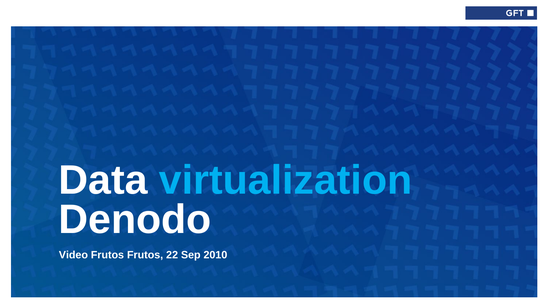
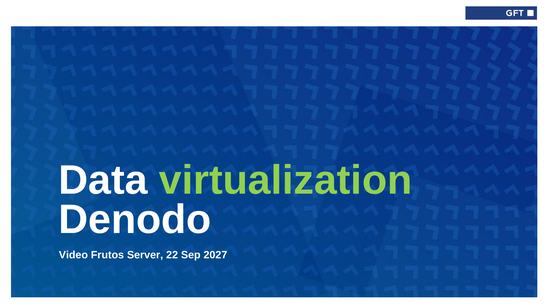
virtualization colour: light blue -> light green (286, 180)
Frutos Frutos: Frutos -> Server (145, 255)
2010: 2010 -> 2027 (215, 255)
